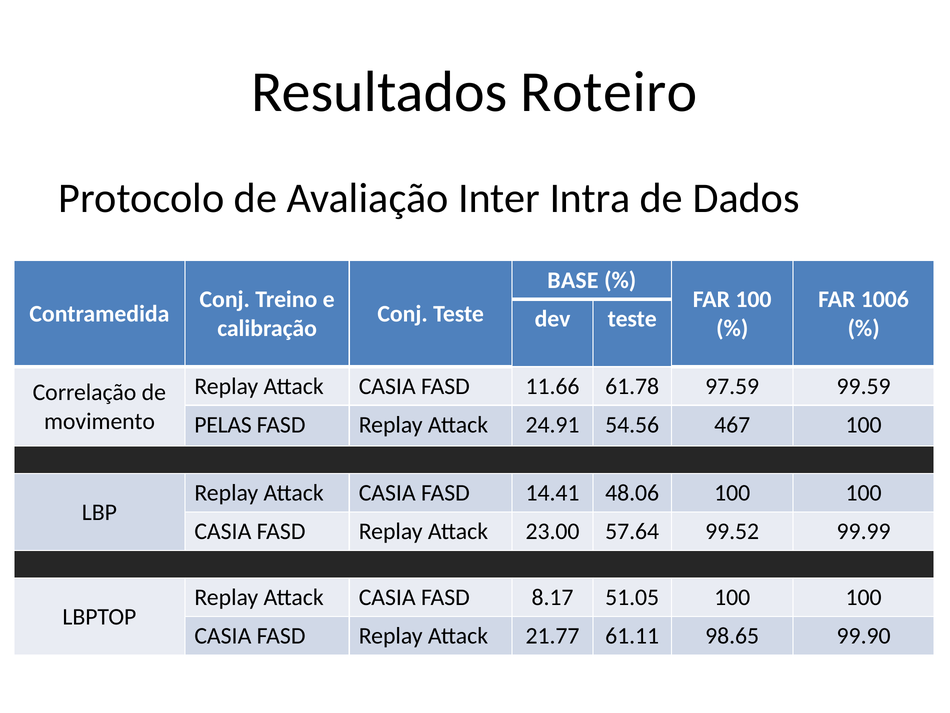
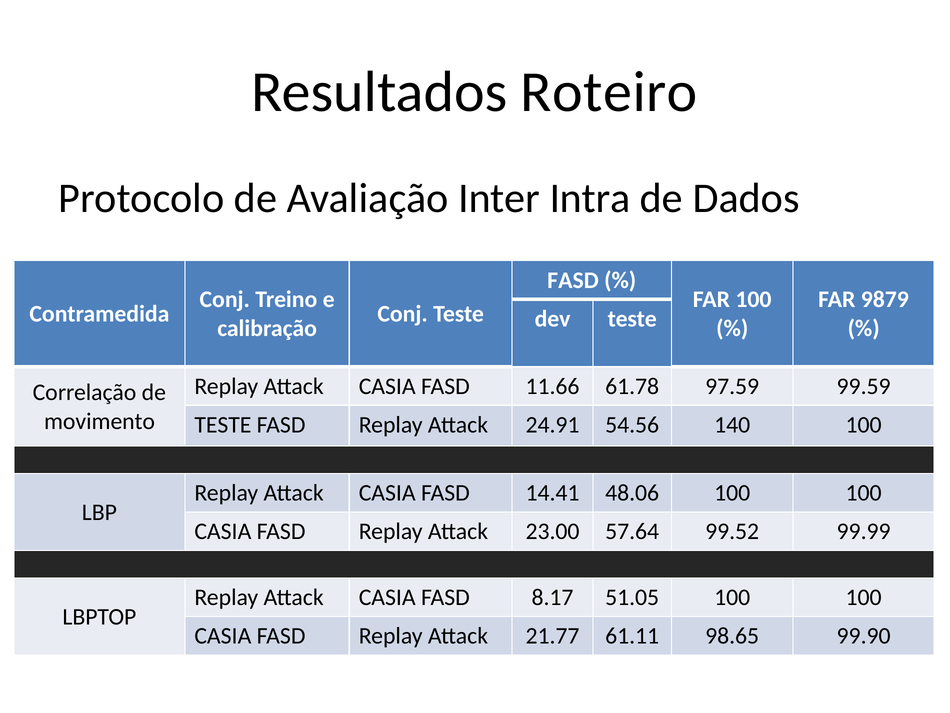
BASE: BASE -> FASD (573, 280)
1006: 1006 -> 9879 (885, 299)
PELAS: PELAS -> TESTE (223, 425)
467: 467 -> 140 (732, 425)
